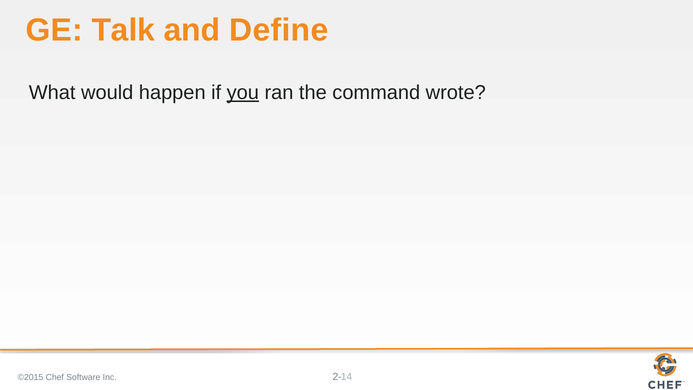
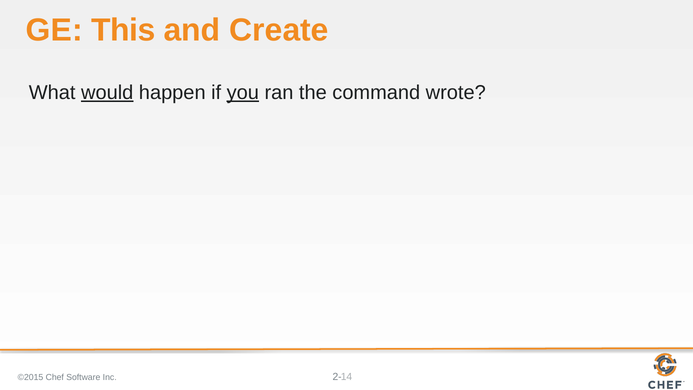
Talk: Talk -> This (123, 30)
Define: Define -> Create (279, 30)
would underline: none -> present (107, 93)
